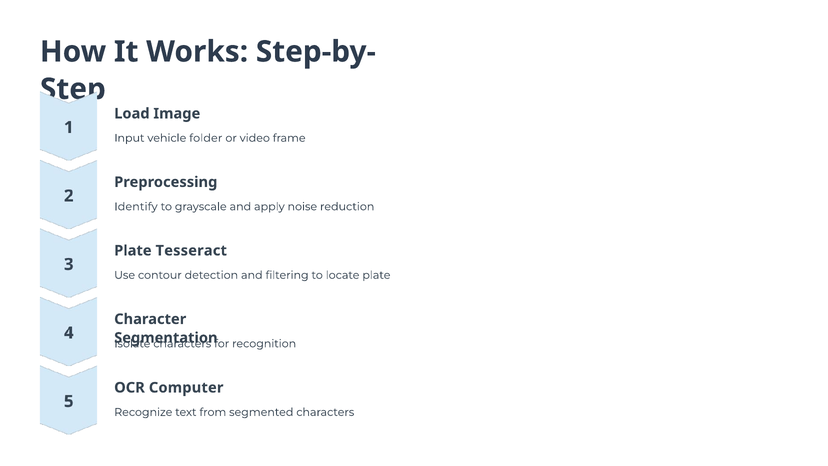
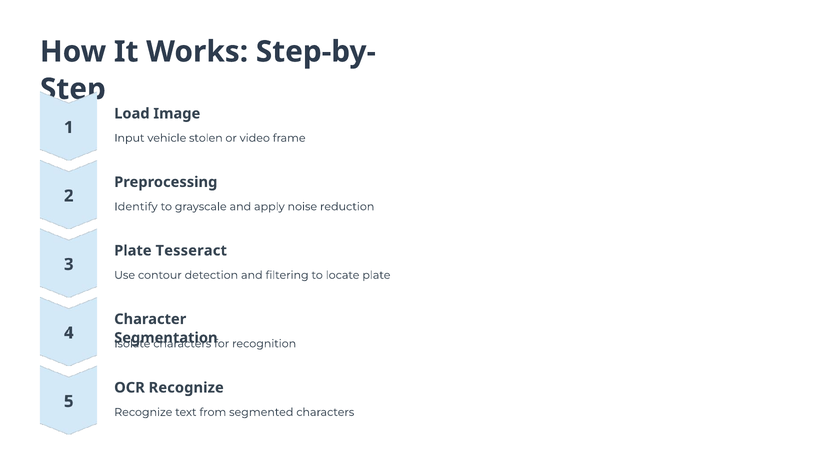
folder: folder -> stolen (206, 138)
OCR Computer: Computer -> Recognize (186, 387)
